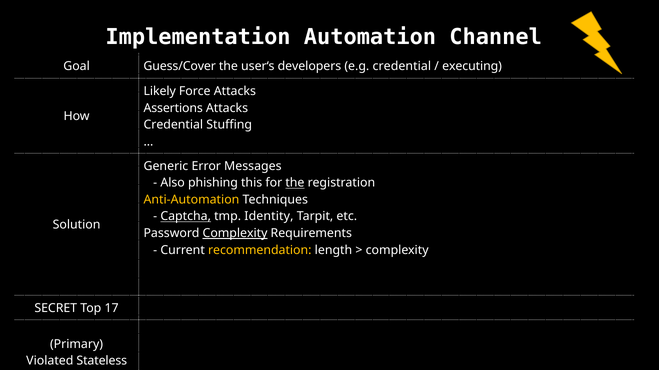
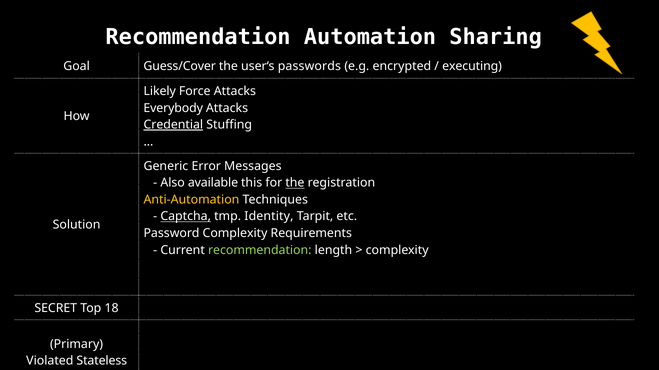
Implementation: Implementation -> Recommendation (198, 37)
Channel: Channel -> Sharing (496, 37)
developers: developers -> passwords (309, 66)
e.g credential: credential -> encrypted (402, 66)
Assertions: Assertions -> Everybody (173, 108)
Credential underline: none -> present (173, 125)
phishing: phishing -> available (213, 183)
Complexity underline: present -> none (235, 234)
recommendation colour: yellow -> light green (260, 250)
17: 17 -> 18 (112, 309)
